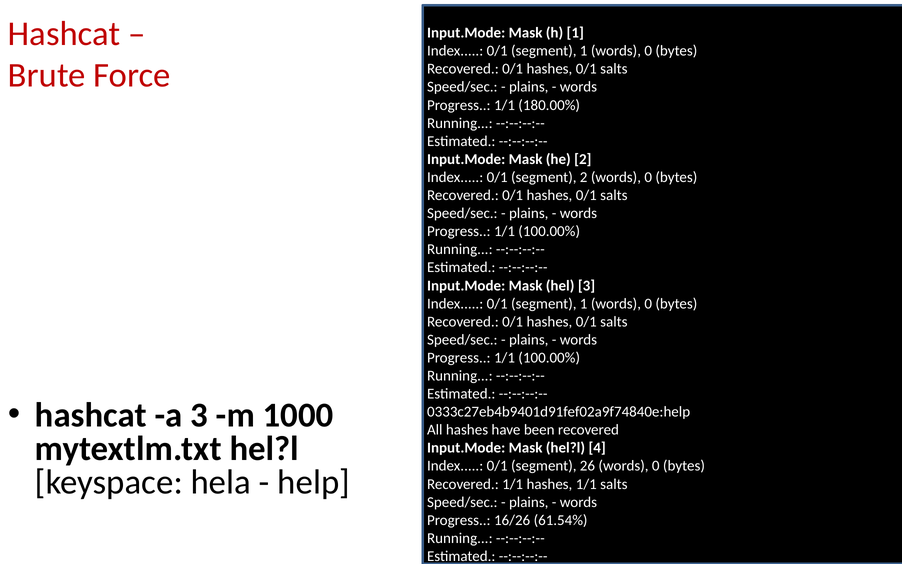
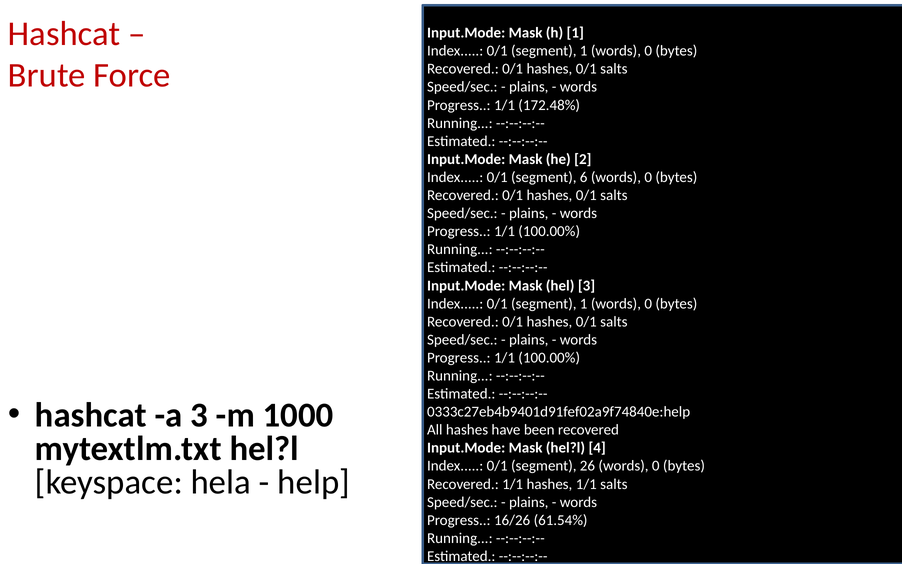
180.00%: 180.00% -> 172.48% (549, 105)
segment 2: 2 -> 6 (584, 177)
